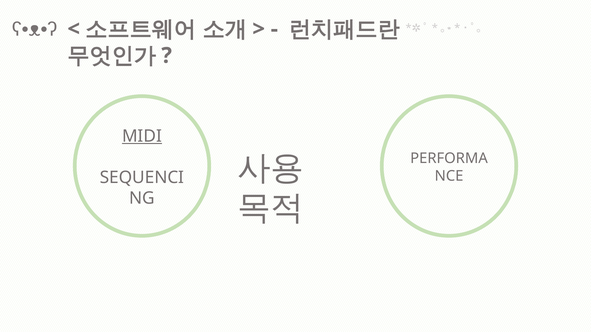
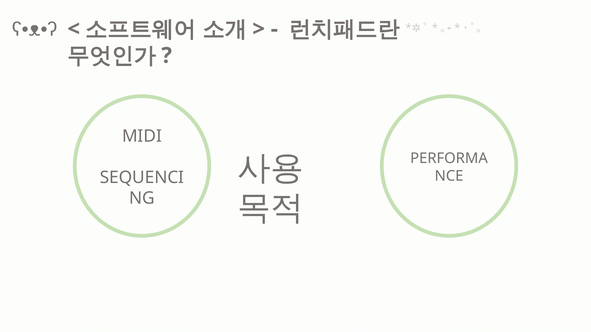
MIDI underline: present -> none (142, 136)
